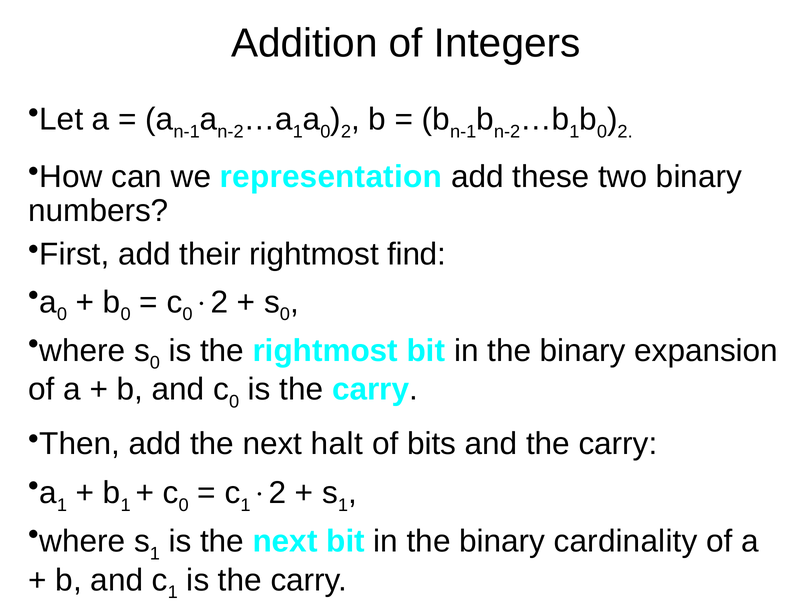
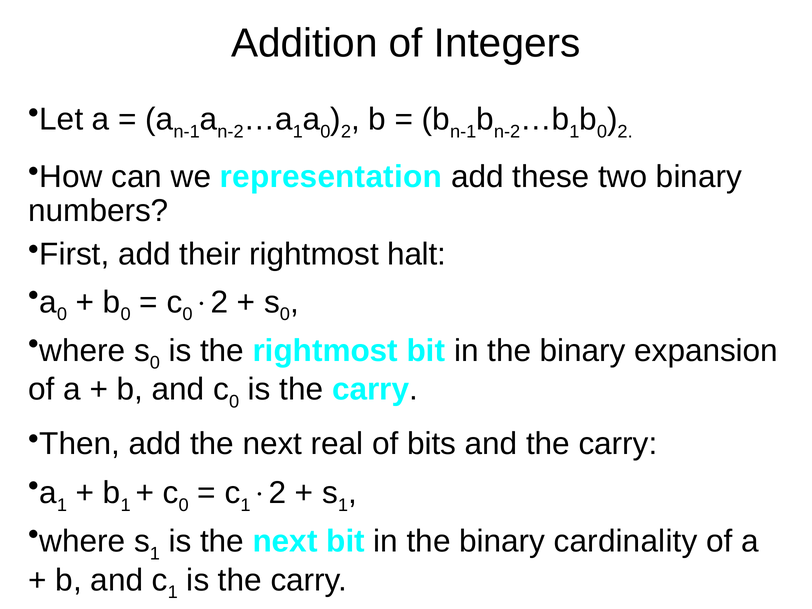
find: find -> halt (417, 255)
halt: halt -> real (337, 444)
